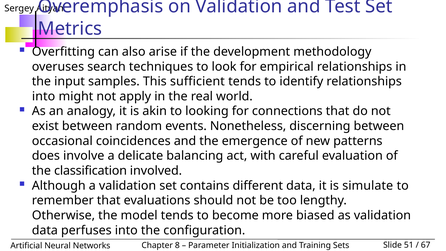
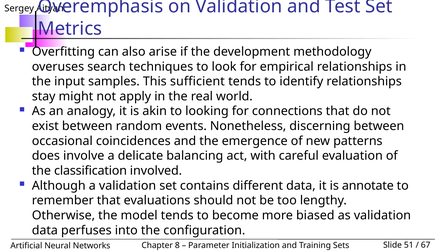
into: into -> stay (44, 96)
simulate: simulate -> annotate (368, 186)
